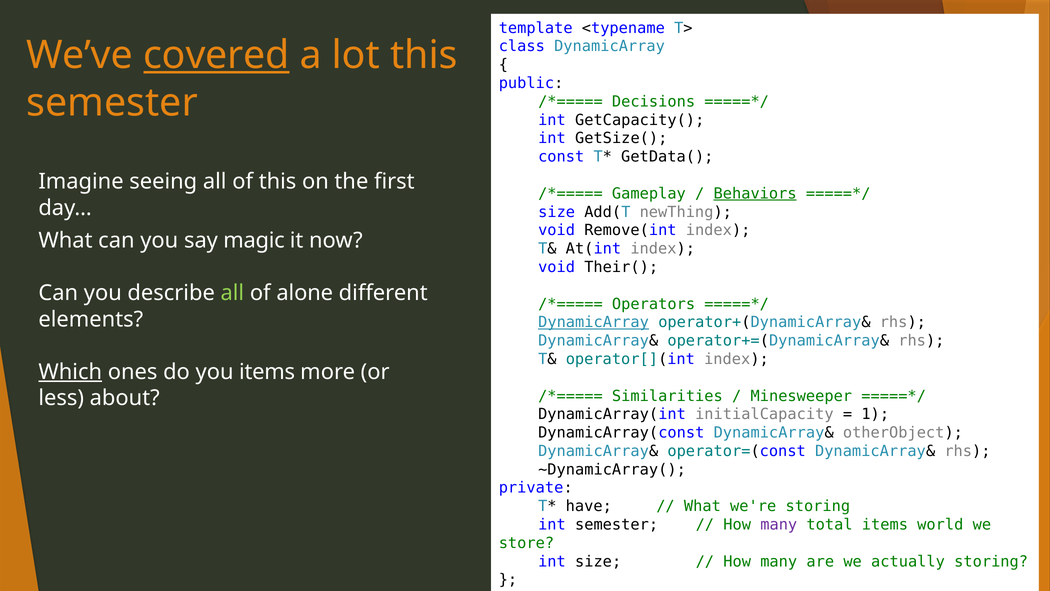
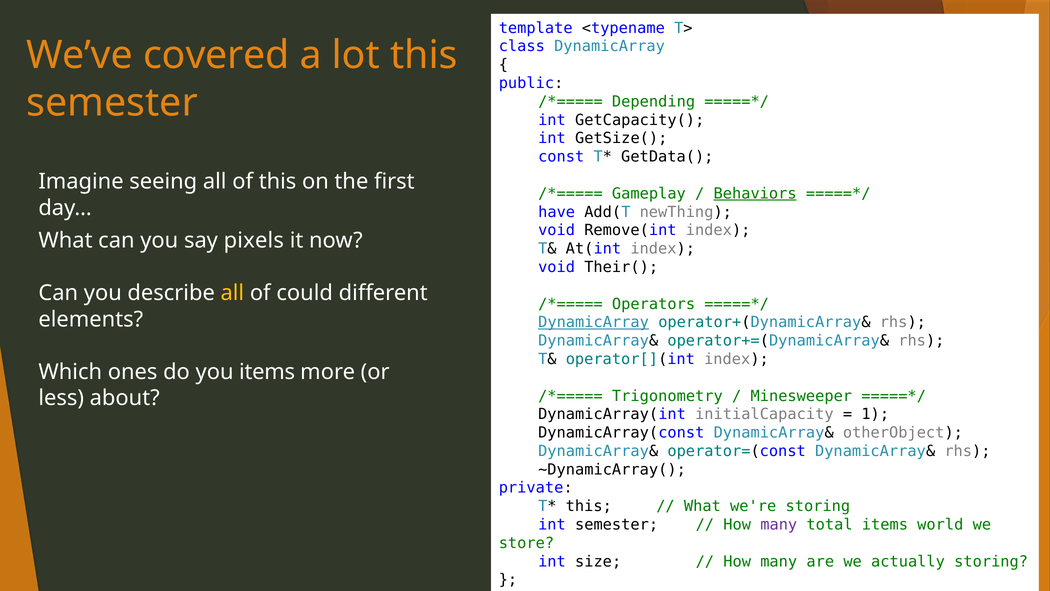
covered underline: present -> none (216, 55)
Decisions: Decisions -> Depending (654, 102)
size: size -> have (557, 212)
magic: magic -> pixels (254, 240)
all colour: light green -> yellow (232, 293)
alone: alone -> could (305, 293)
Which underline: present -> none (70, 372)
Similarities: Similarities -> Trigonometry (667, 396)
have: have -> this (589, 506)
